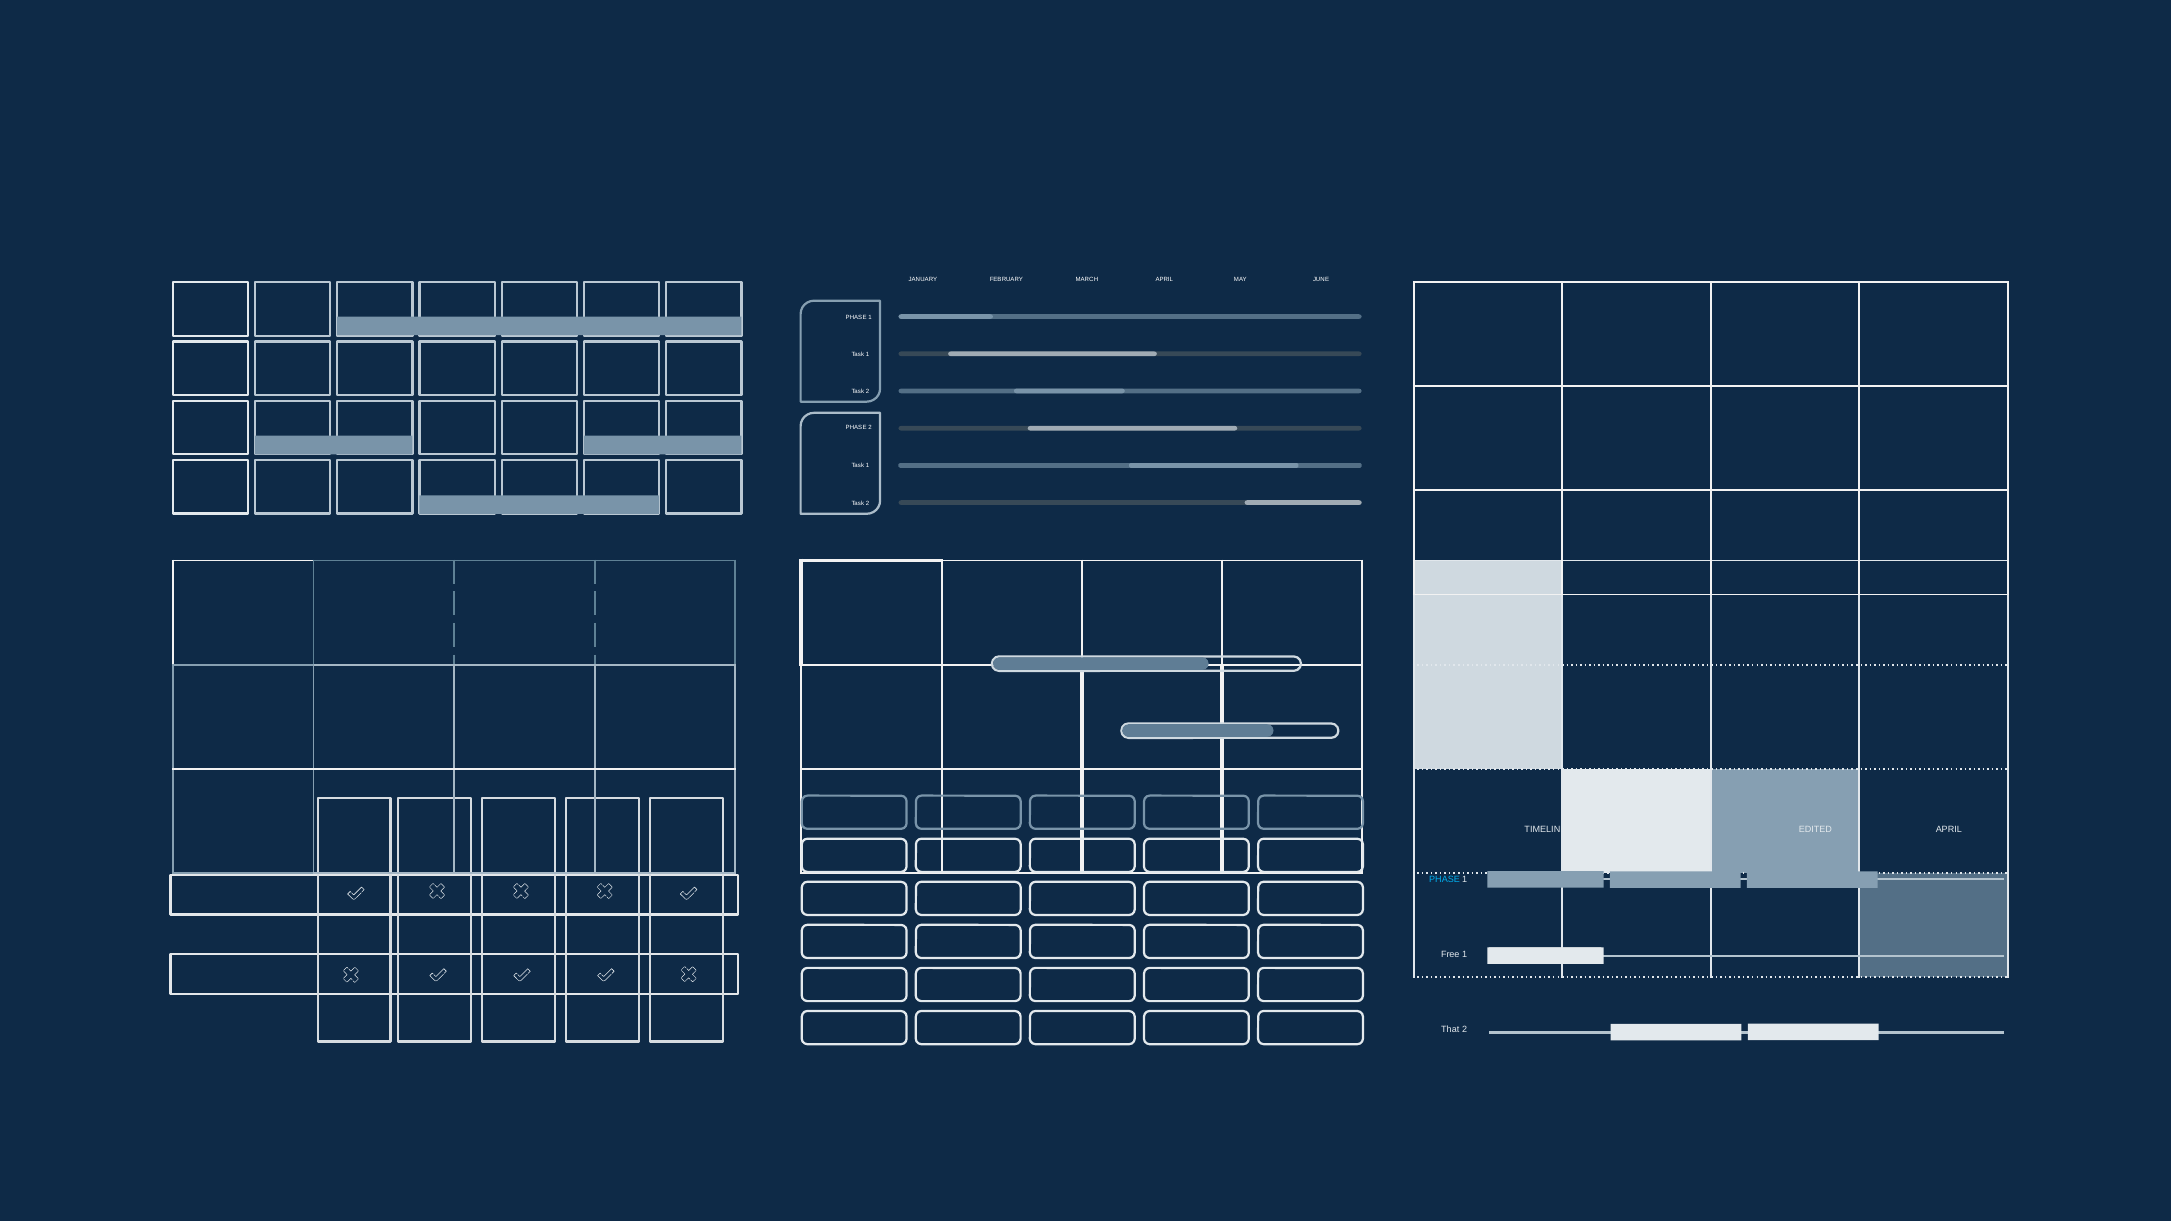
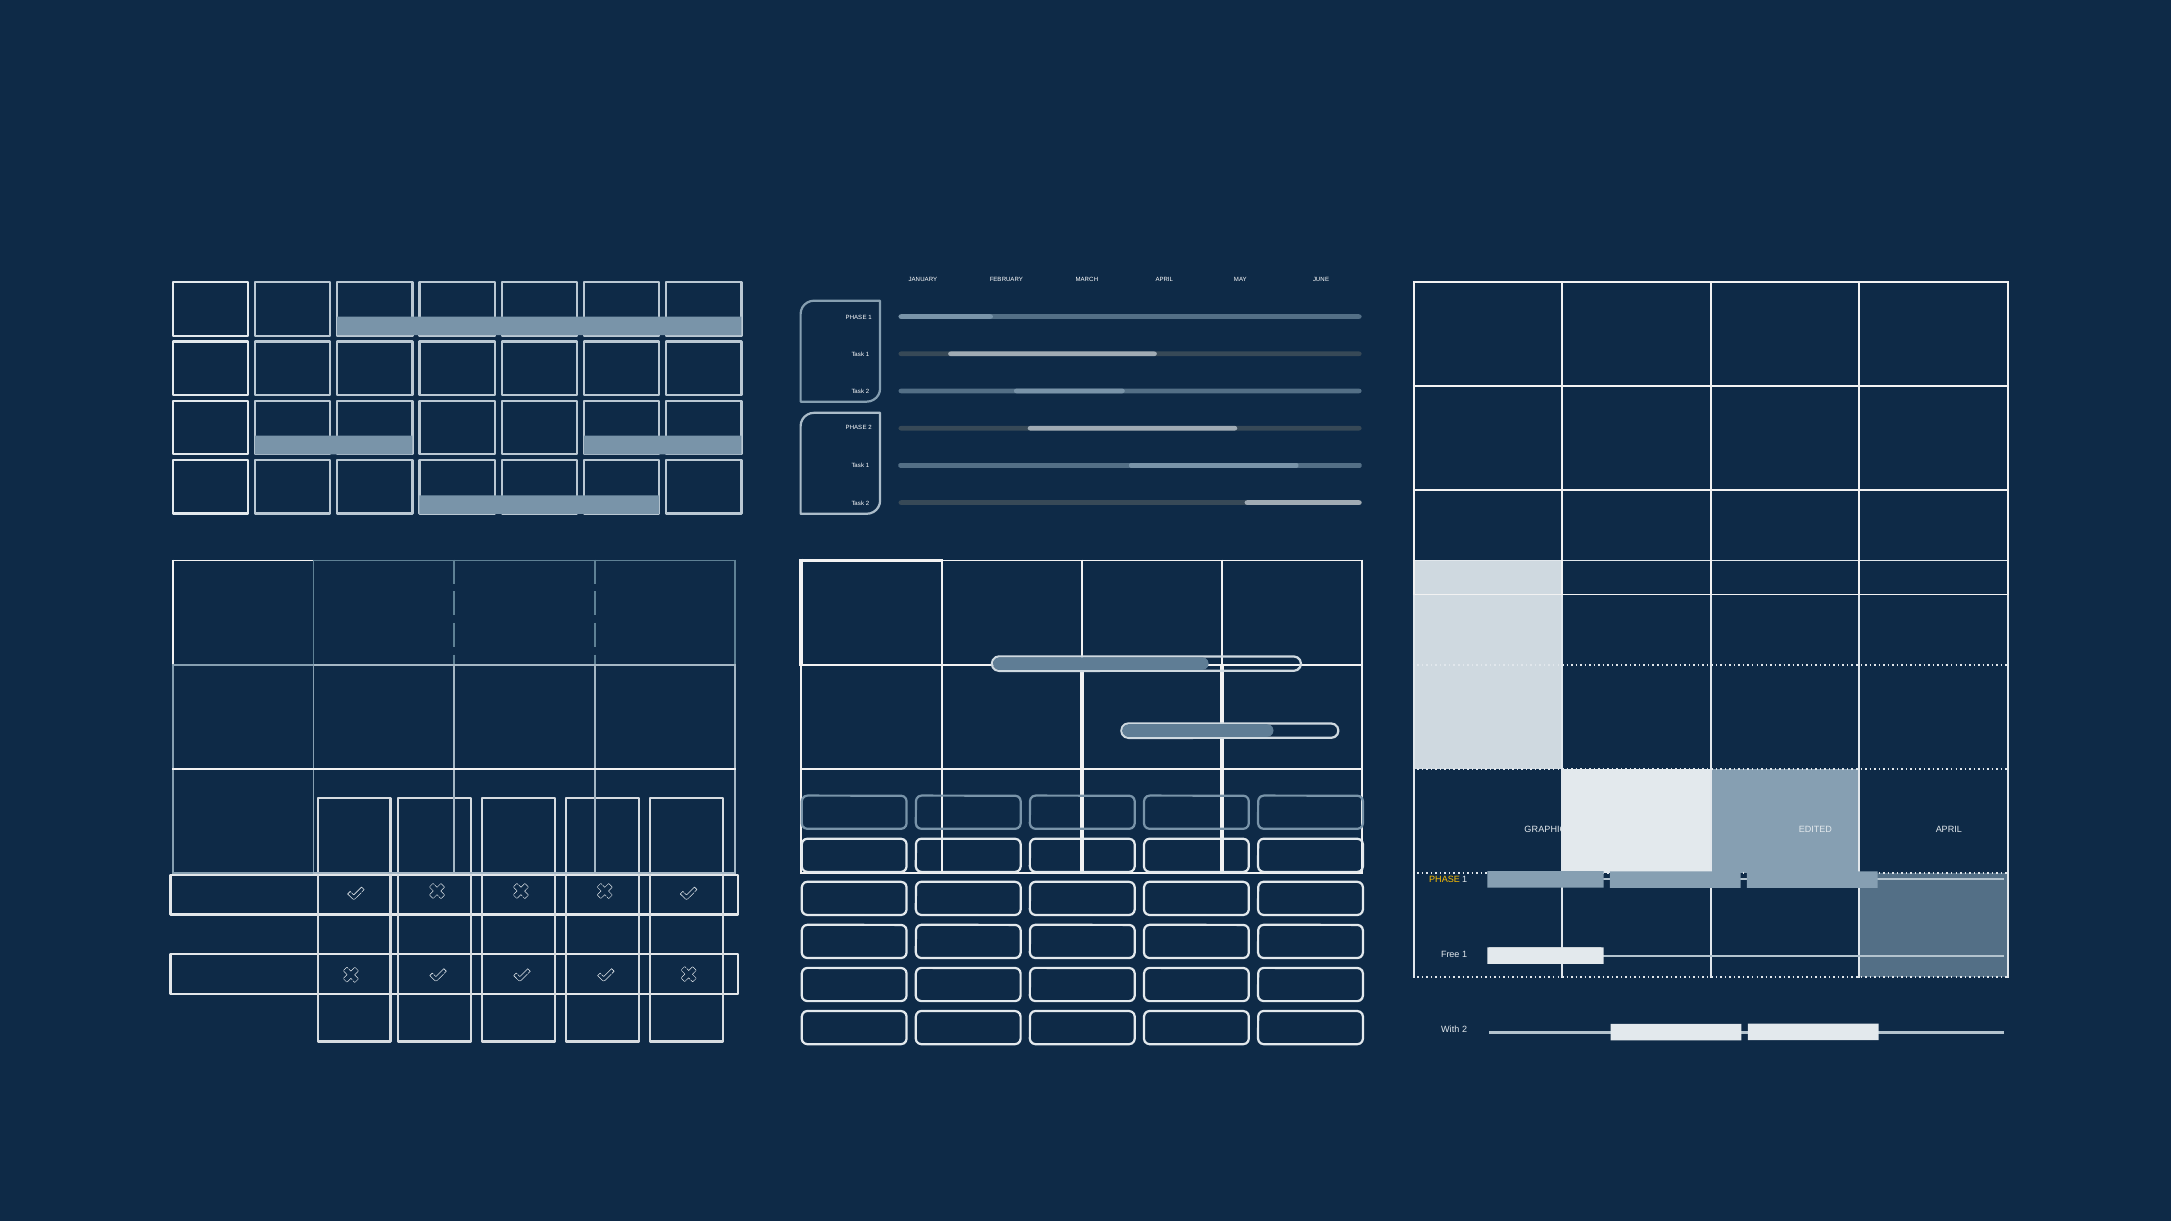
TIMELINE: TIMELINE -> GRAPHIC (1545, 830)
PHASE colour: light blue -> yellow (1445, 880)
That: That -> With (1450, 1030)
